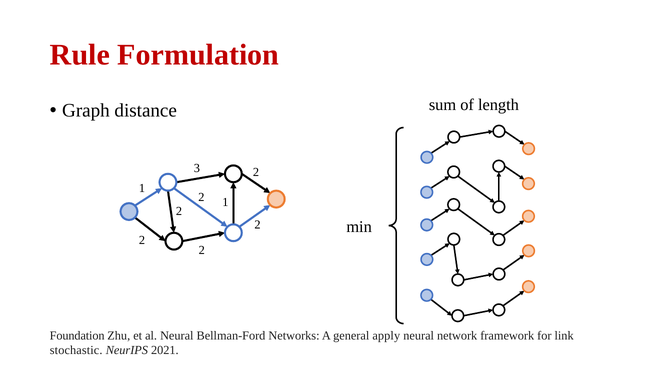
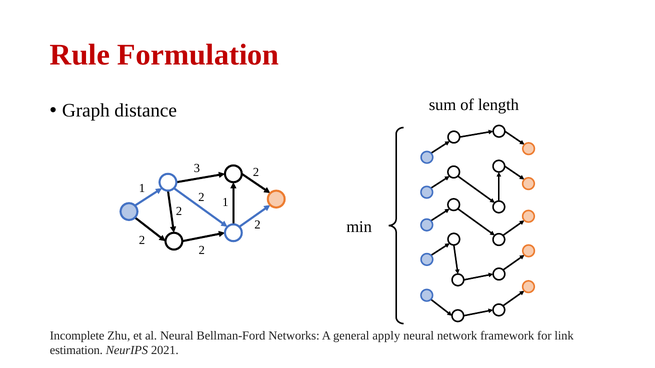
Foundation: Foundation -> Incomplete (77, 336)
stochastic: stochastic -> estimation (76, 351)
